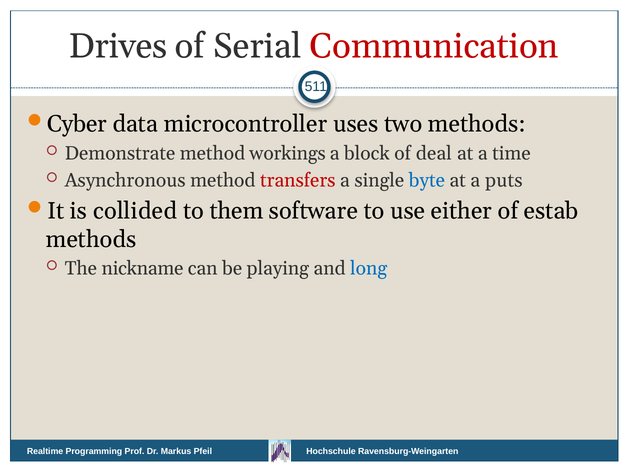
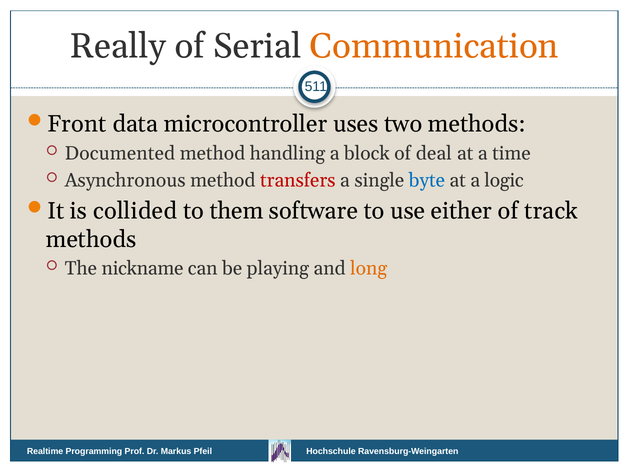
Drives: Drives -> Really (118, 46)
Communication colour: red -> orange (434, 46)
Cyber: Cyber -> Front (77, 124)
Demonstrate: Demonstrate -> Documented (120, 153)
workings: workings -> handling (287, 153)
puts: puts -> logic (504, 180)
estab: estab -> track (551, 211)
long colour: blue -> orange (369, 268)
